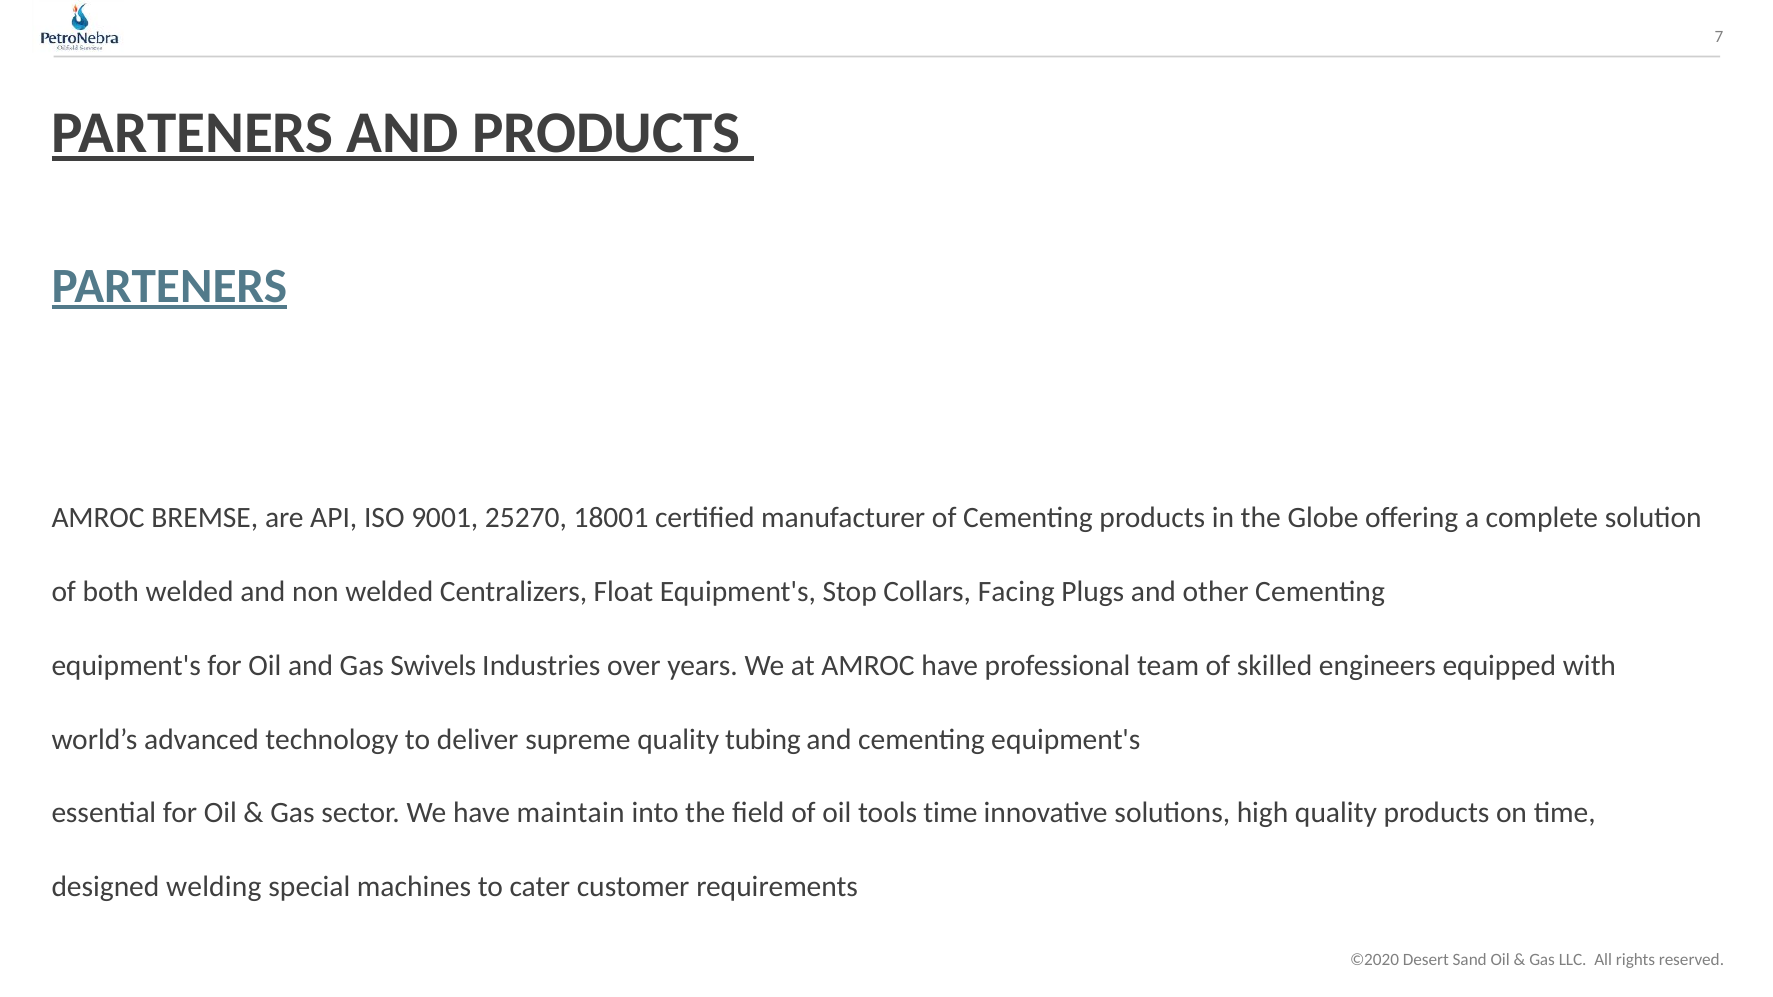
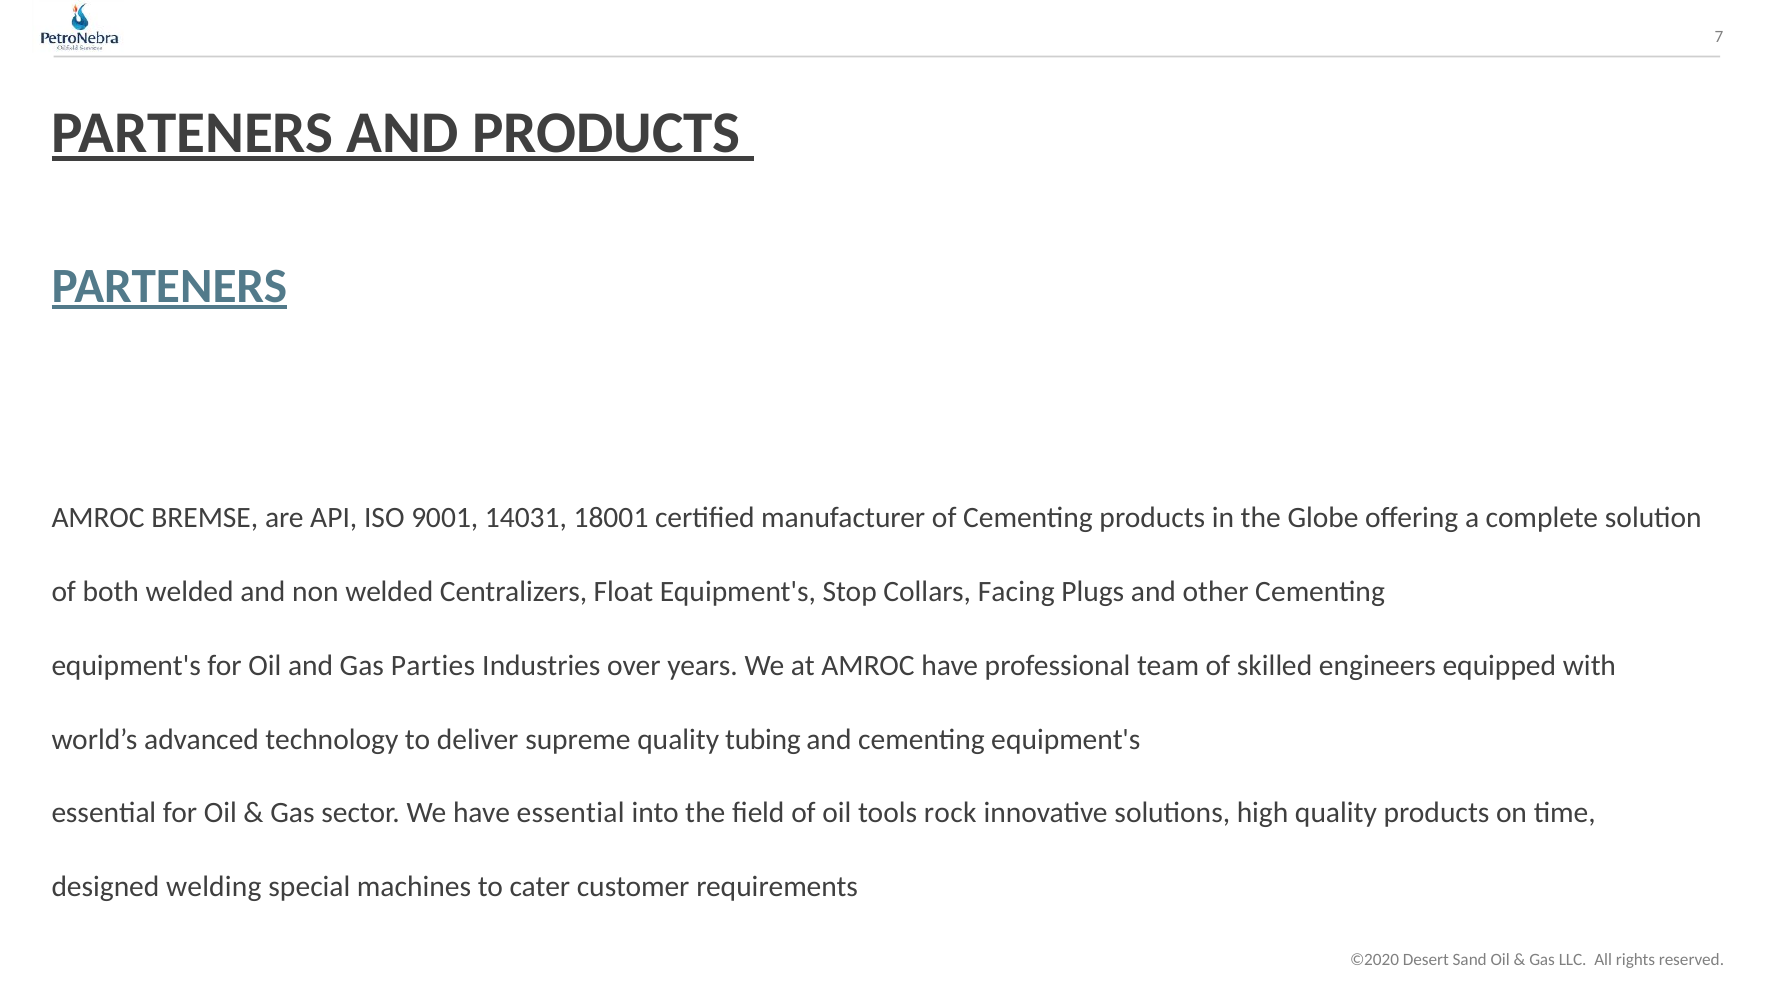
25270: 25270 -> 14031 (526, 518)
Swivels: Swivels -> Parties (433, 666)
have maintain: maintain -> essential (571, 813)
tools time: time -> rock (950, 813)
